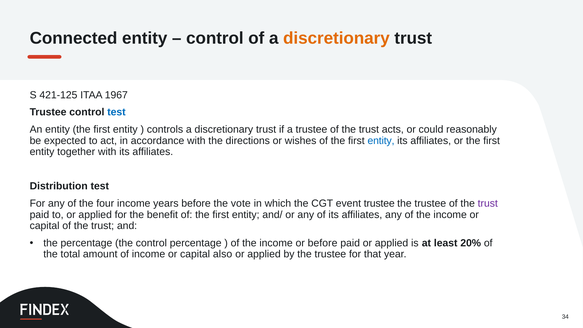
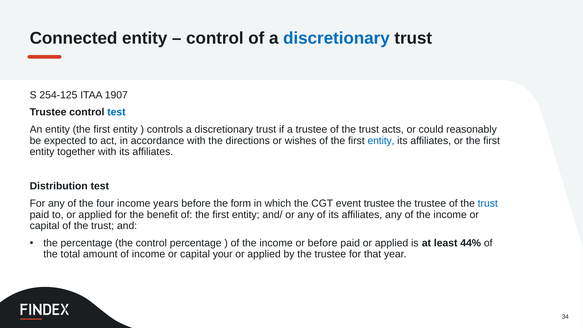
discretionary colour: orange -> blue (336, 38)
421-125: 421-125 -> 254-125 (58, 95)
1967: 1967 -> 1907 (116, 95)
vote: vote -> form (241, 203)
trust colour: purple -> blue (488, 203)
20%: 20% -> 44% (471, 243)
also: also -> your (223, 254)
